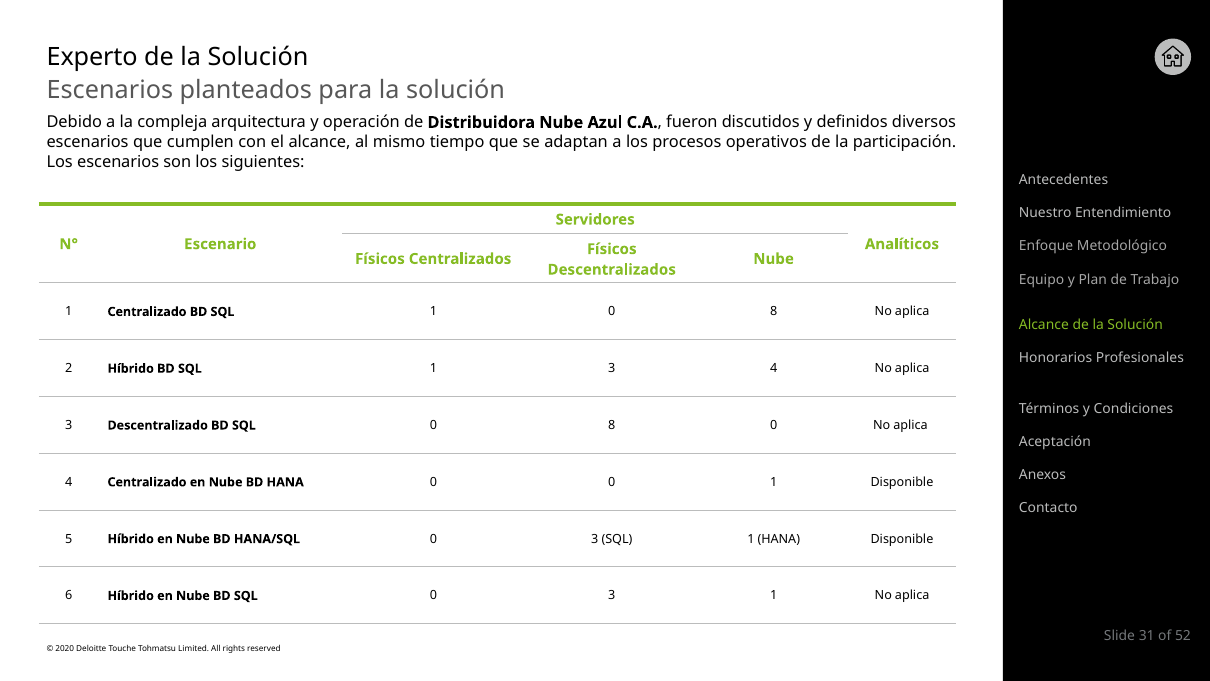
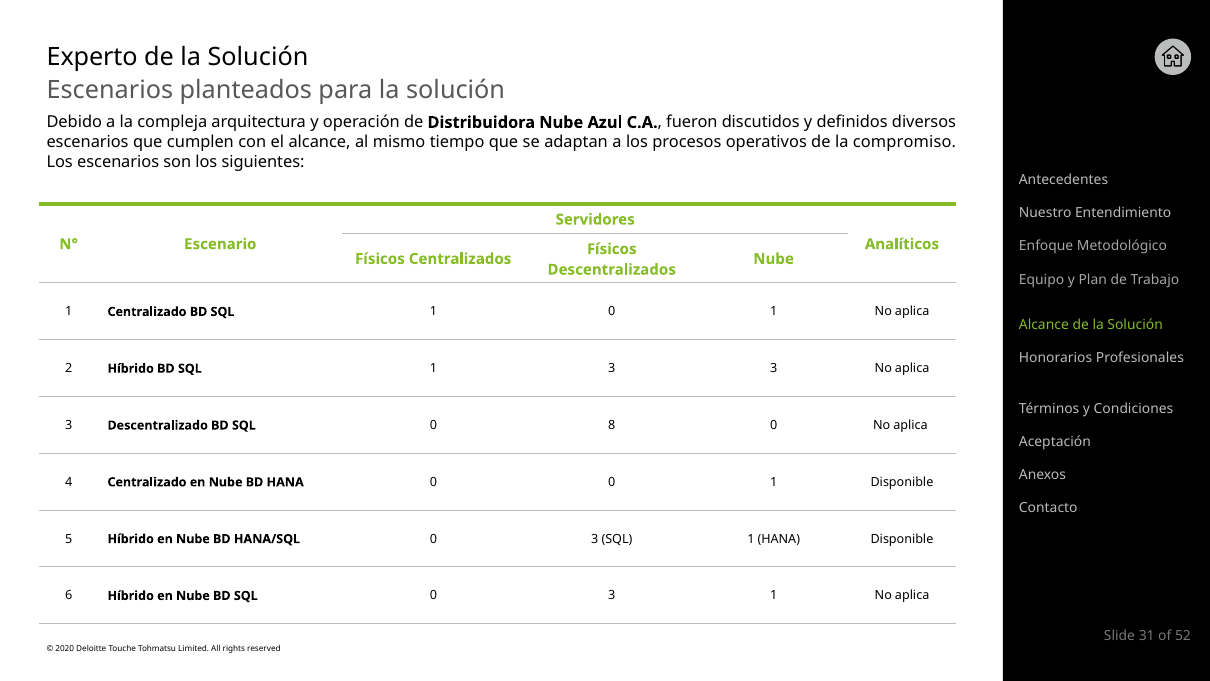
participación: participación -> compromiso (904, 142)
1 0 8: 8 -> 1 (774, 312)
3 4: 4 -> 3 (774, 368)
